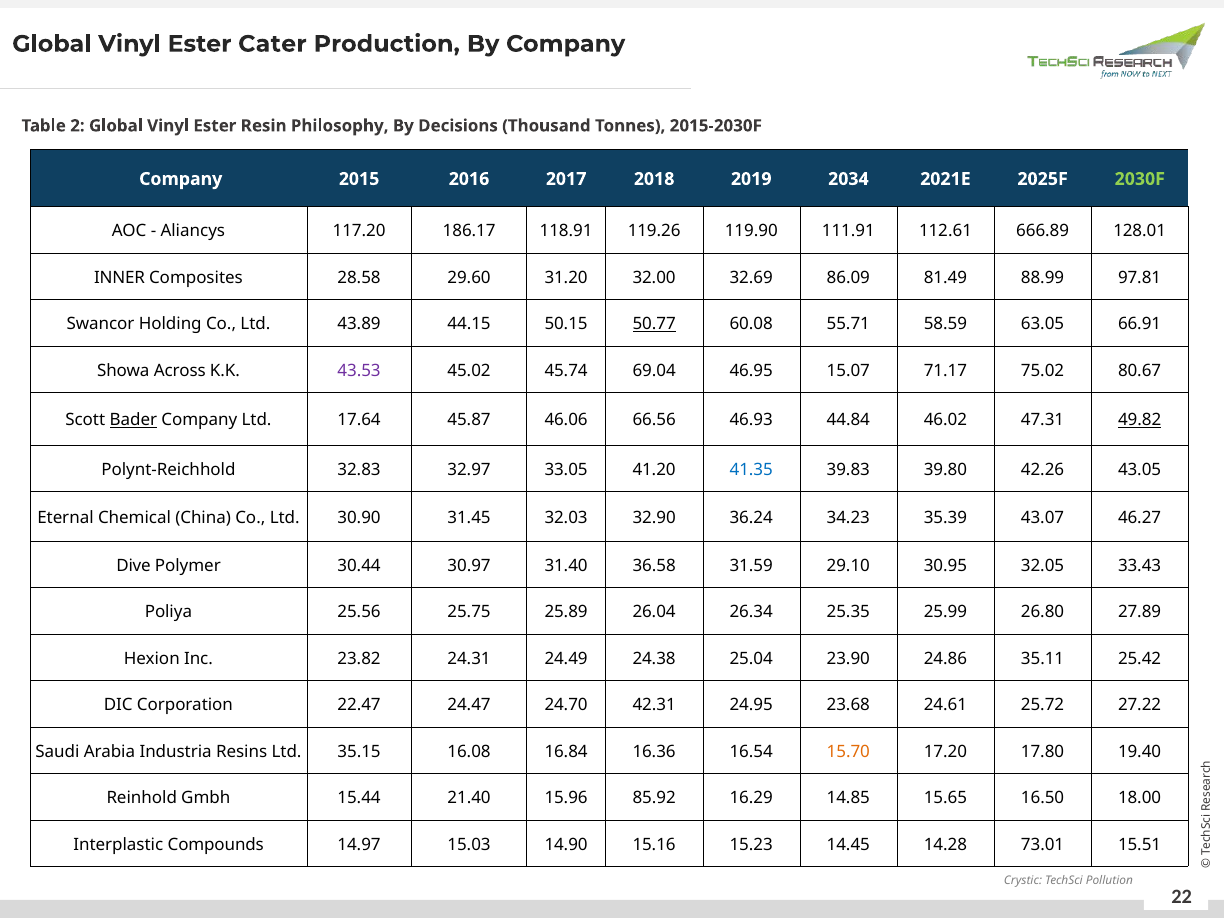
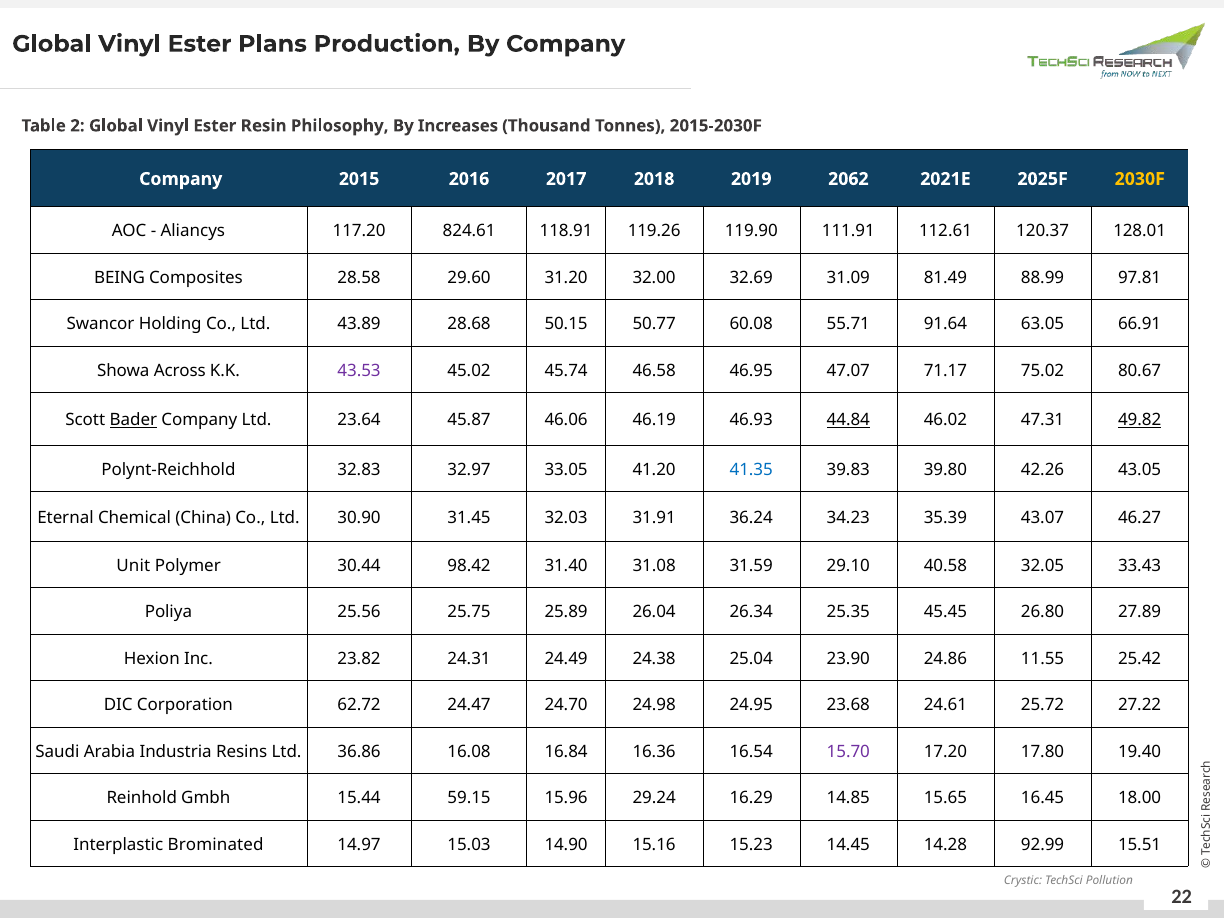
Cater: Cater -> Plans (273, 44)
Decisions: Decisions -> Increases (458, 126)
2034: 2034 -> 2062 (848, 179)
2030F colour: light green -> yellow (1140, 179)
186.17: 186.17 -> 824.61 (469, 231)
666.89: 666.89 -> 120.37 (1043, 231)
INNER: INNER -> BEING (120, 278)
86.09: 86.09 -> 31.09 (848, 278)
44.15: 44.15 -> 28.68 (469, 324)
50.77 underline: present -> none (654, 324)
58.59: 58.59 -> 91.64 (945, 324)
69.04: 69.04 -> 46.58 (654, 371)
15.07: 15.07 -> 47.07 (848, 371)
17.64: 17.64 -> 23.64 (359, 420)
66.56: 66.56 -> 46.19 (654, 420)
44.84 underline: none -> present (848, 420)
32.90: 32.90 -> 31.91 (654, 518)
Dive: Dive -> Unit (133, 566)
30.97: 30.97 -> 98.42 (469, 566)
36.58: 36.58 -> 31.08 (654, 566)
30.95: 30.95 -> 40.58 (945, 566)
25.99: 25.99 -> 45.45 (945, 612)
35.11: 35.11 -> 11.55 (1043, 659)
22.47: 22.47 -> 62.72 (359, 705)
42.31: 42.31 -> 24.98 (654, 705)
35.15: 35.15 -> 36.86 (359, 752)
15.70 colour: orange -> purple (848, 752)
21.40: 21.40 -> 59.15 (469, 798)
85.92: 85.92 -> 29.24 (654, 798)
16.50: 16.50 -> 16.45 (1043, 798)
Compounds: Compounds -> Brominated (216, 845)
73.01: 73.01 -> 92.99 (1043, 845)
